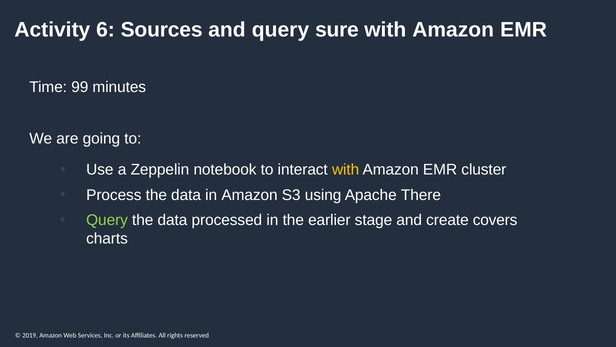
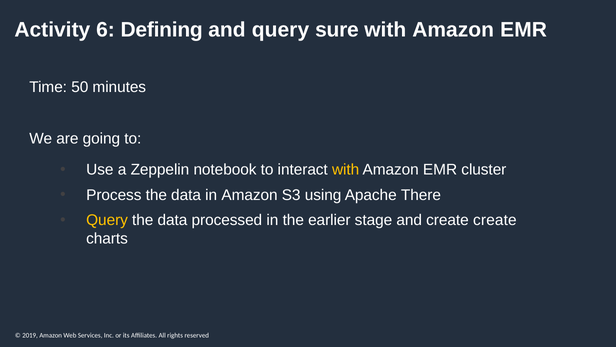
Sources: Sources -> Defining (162, 30)
99: 99 -> 50 (80, 87)
Query colour: light green -> yellow (107, 220)
create covers: covers -> create (495, 220)
